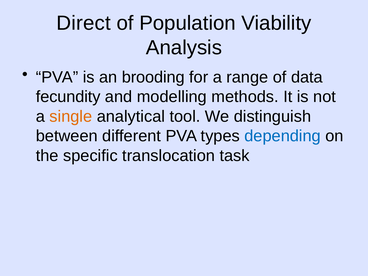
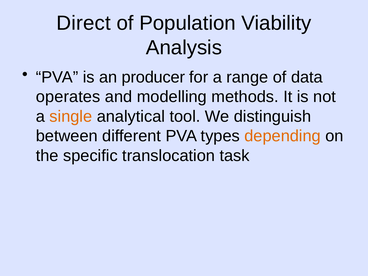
brooding: brooding -> producer (153, 77)
fecundity: fecundity -> operates (68, 97)
depending colour: blue -> orange (283, 136)
